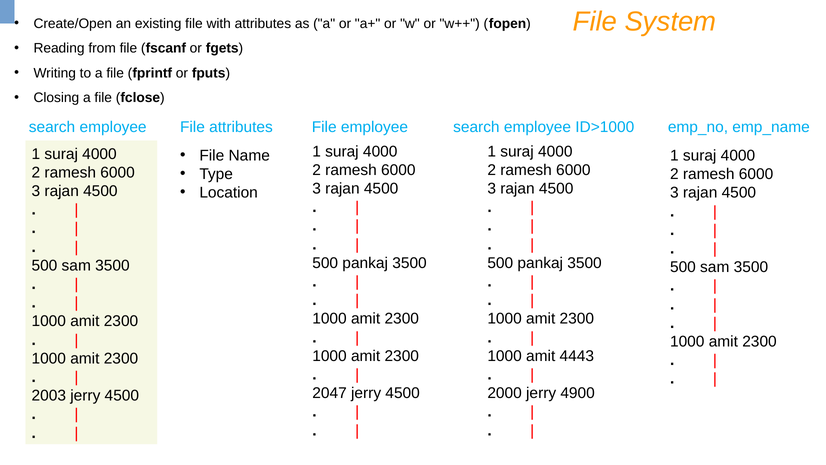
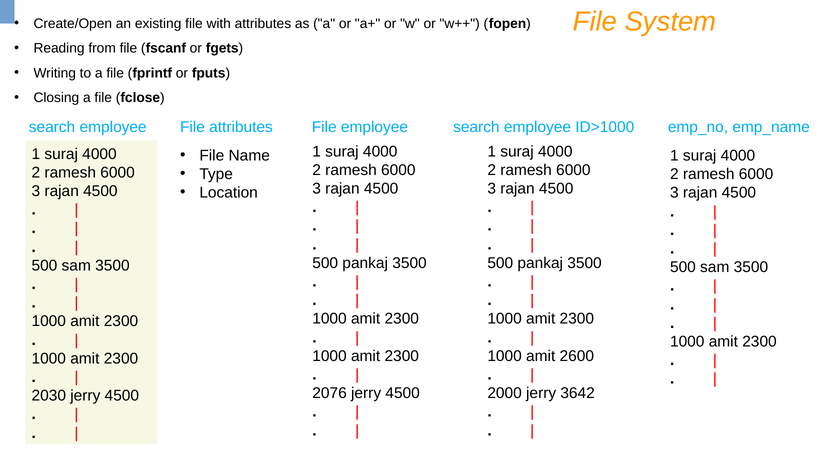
4443: 4443 -> 2600 (577, 356)
2047: 2047 -> 2076 (330, 393)
4900: 4900 -> 3642 (578, 393)
2003: 2003 -> 2030 (49, 395)
